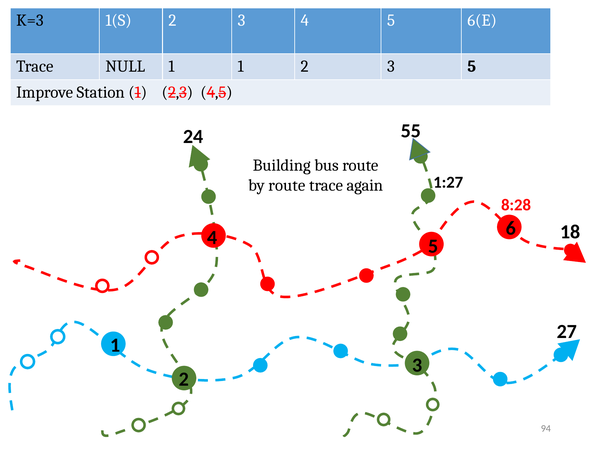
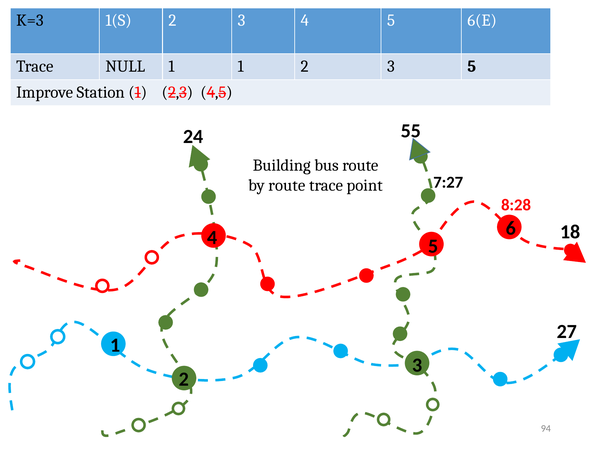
1:27: 1:27 -> 7:27 (448, 182)
again: again -> point (365, 185)
